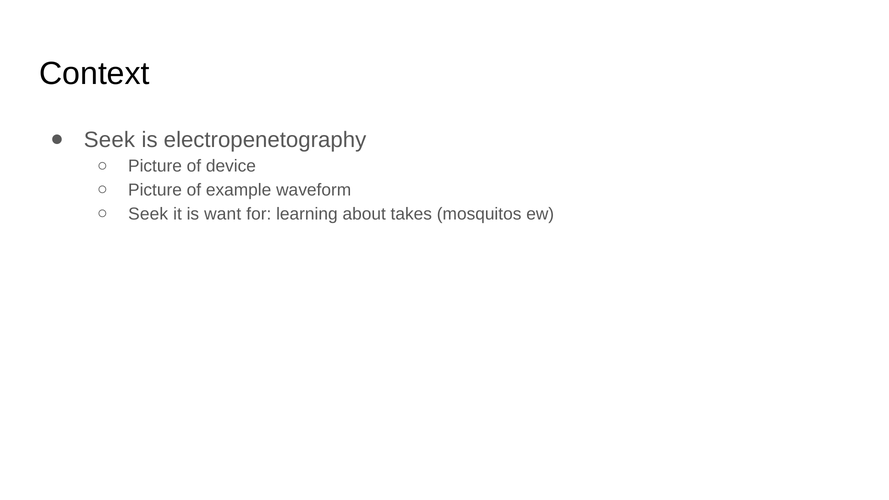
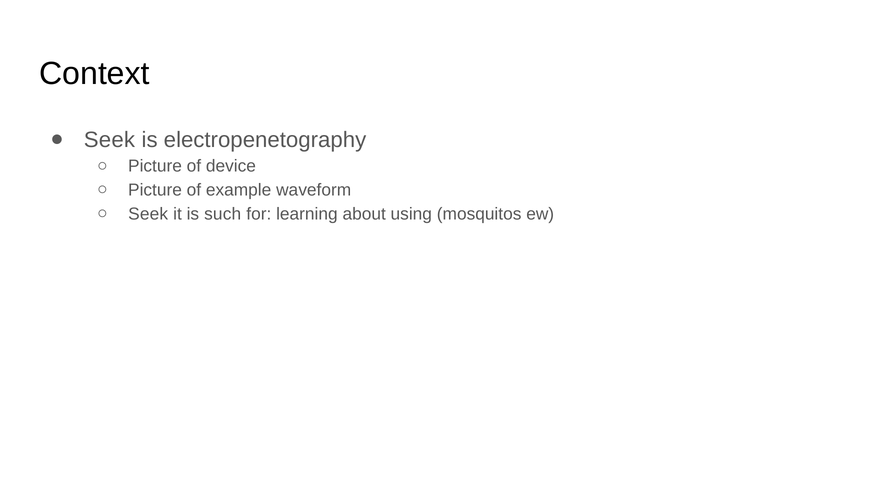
want: want -> such (223, 214)
takes: takes -> using (411, 214)
